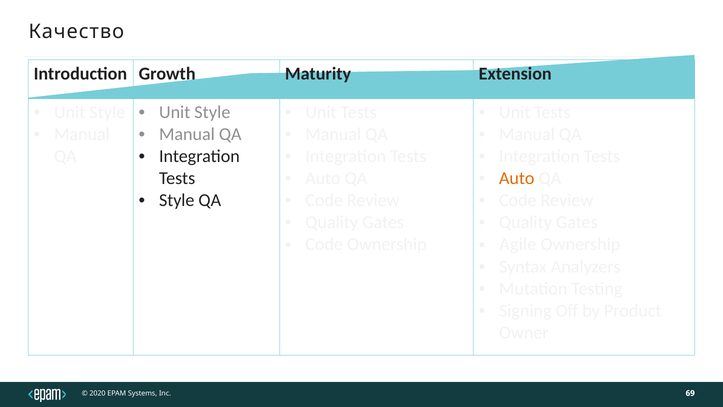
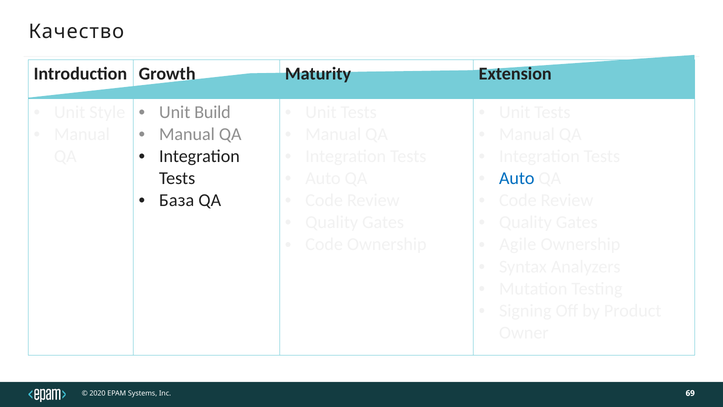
Style: Style -> Build (213, 112)
Auto colour: orange -> blue (517, 178)
Style: Style -> База (177, 200)
